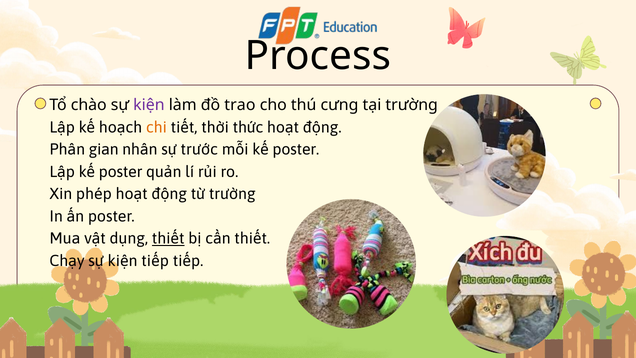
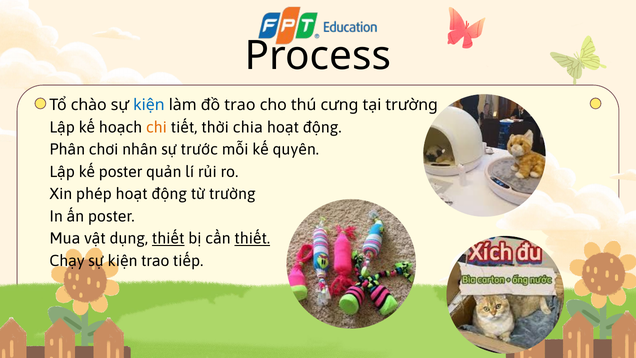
kiện colour: purple -> blue (149, 105)
thức: thức -> chia (248, 127)
gian: gian -> chơi (104, 149)
mỗi kế poster: poster -> quyên (296, 149)
thiết underline: none -> present (252, 238)
kiện tiếp: tiếp -> trao (155, 261)
